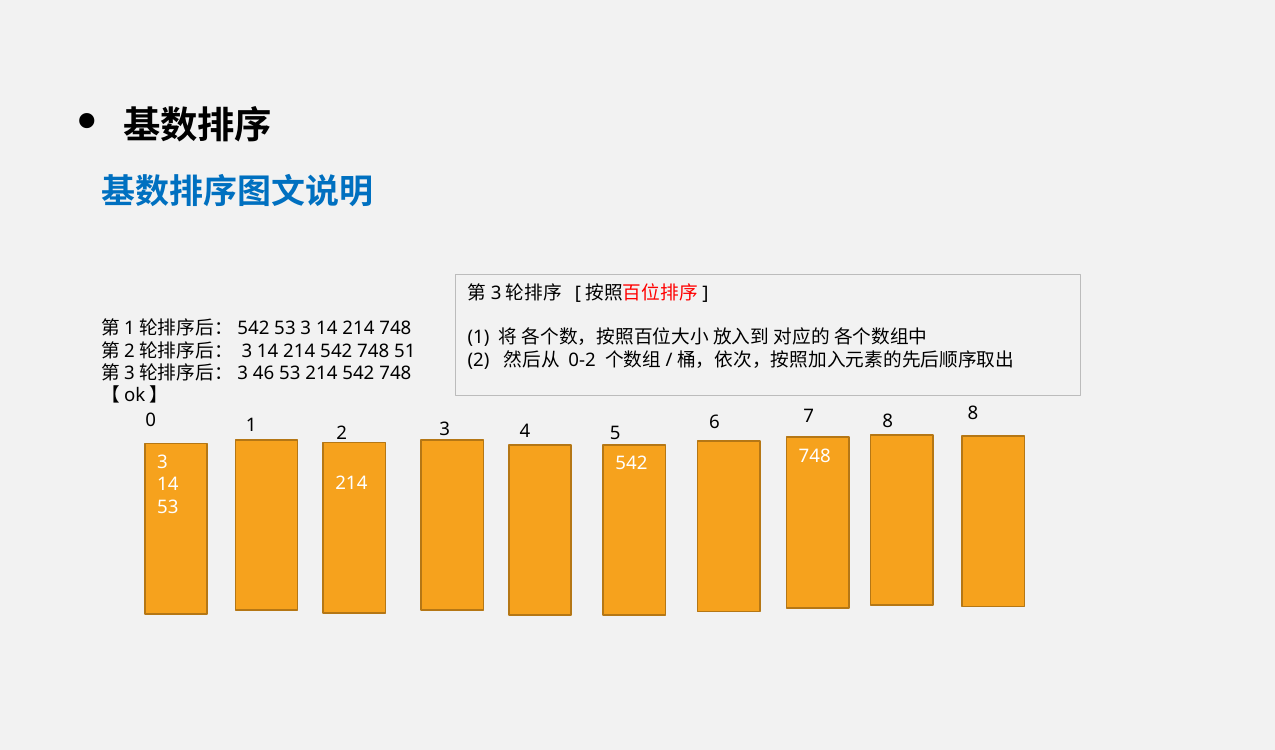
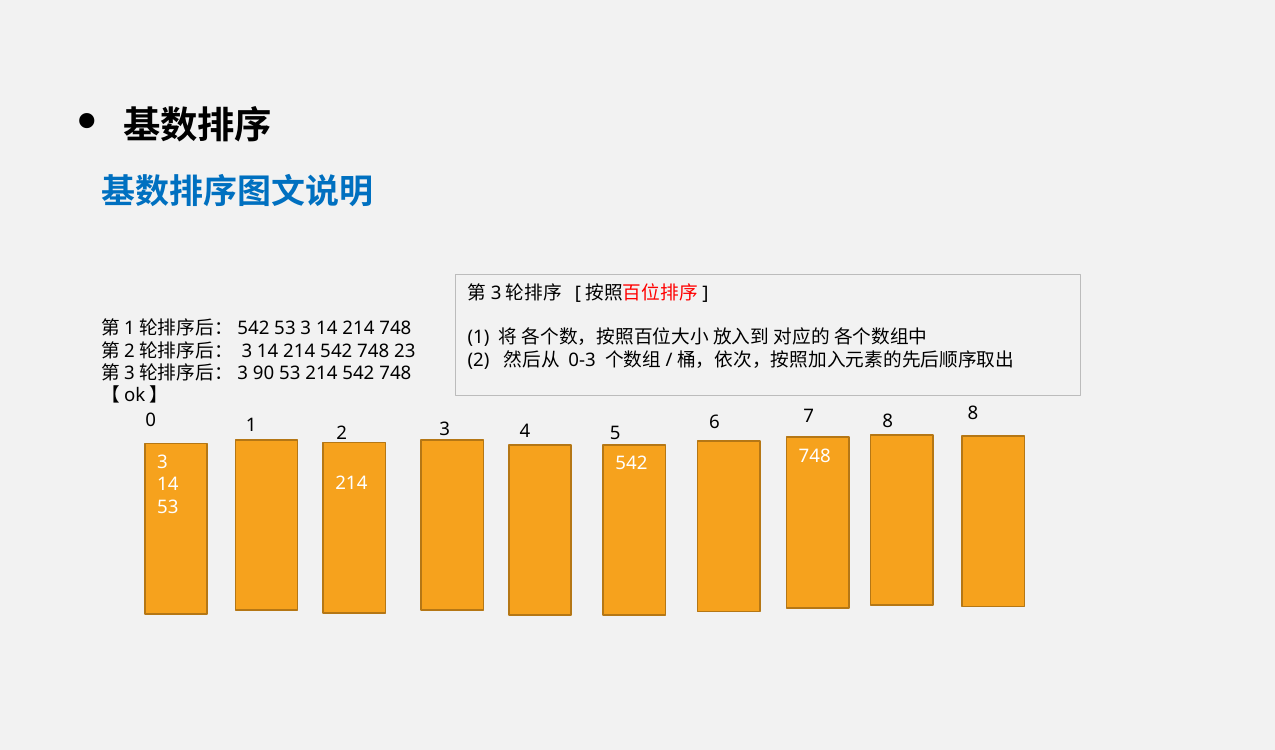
51: 51 -> 23 (405, 351)
0-2: 0-2 -> 0-3 (582, 360)
46: 46 -> 90 (264, 374)
